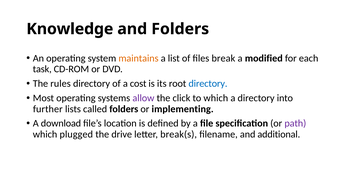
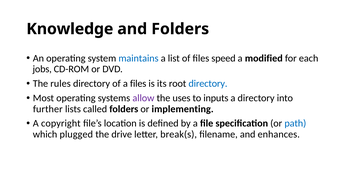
maintains colour: orange -> blue (138, 58)
break: break -> speed (224, 58)
task: task -> jobs (42, 69)
a cost: cost -> files (138, 84)
click: click -> uses (182, 98)
to which: which -> inputs (216, 98)
download: download -> copyright (61, 124)
path colour: purple -> blue (295, 124)
additional: additional -> enhances (279, 135)
